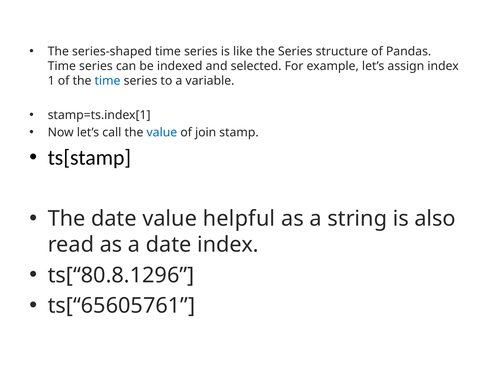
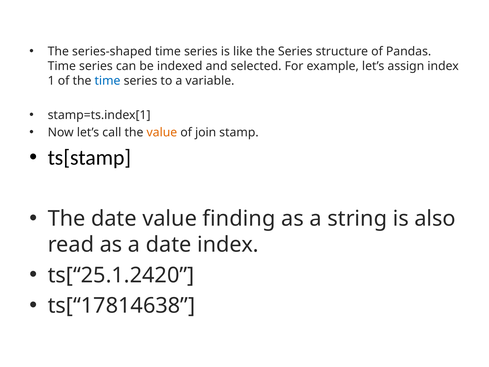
value colour: blue -> orange (162, 132)
helpful: helpful -> finding (239, 218)
ts[“80.8.1296: ts[“80.8.1296 -> ts[“25.1.2420 (121, 275)
ts[“65605761: ts[“65605761 -> ts[“17814638 (121, 305)
